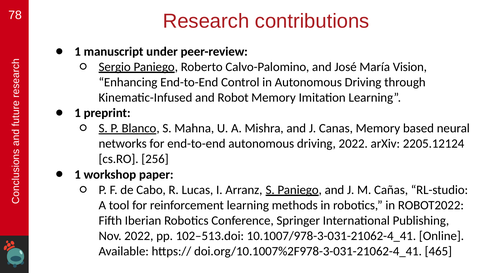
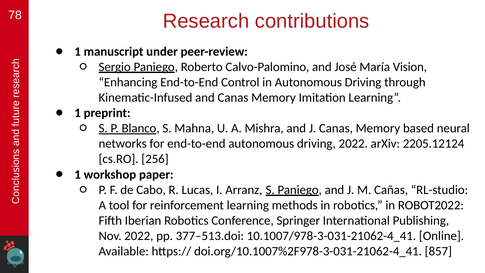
and Robot: Robot -> Canas (233, 98)
102–513.doi: 102–513.doi -> 377–513.doi (210, 236)
465: 465 -> 857 (438, 251)
